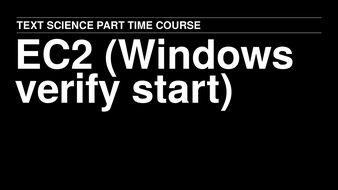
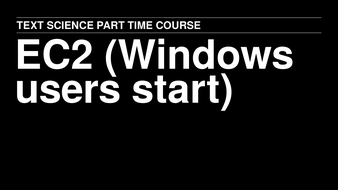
verify: verify -> users (68, 89)
